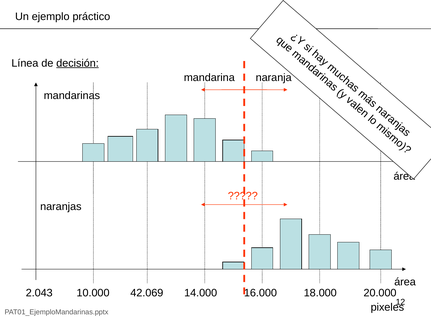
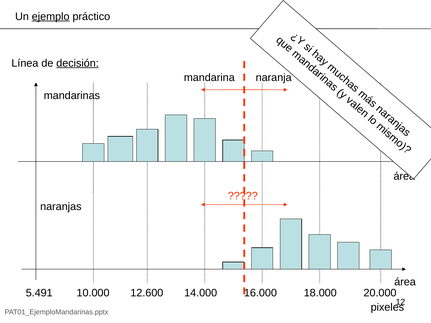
ejemplo underline: none -> present (51, 17)
2.043: 2.043 -> 5.491 (39, 293)
42.069: 42.069 -> 12.600 (147, 293)
